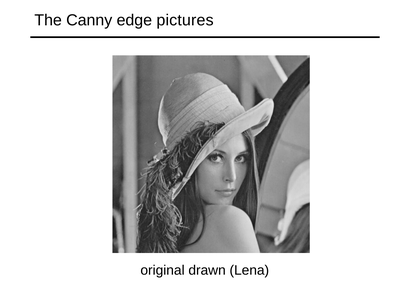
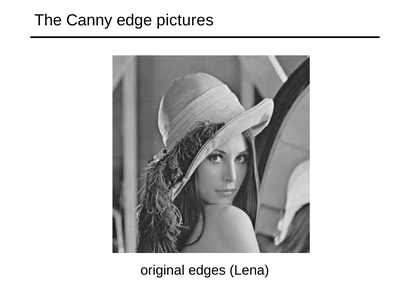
drawn: drawn -> edges (207, 271)
